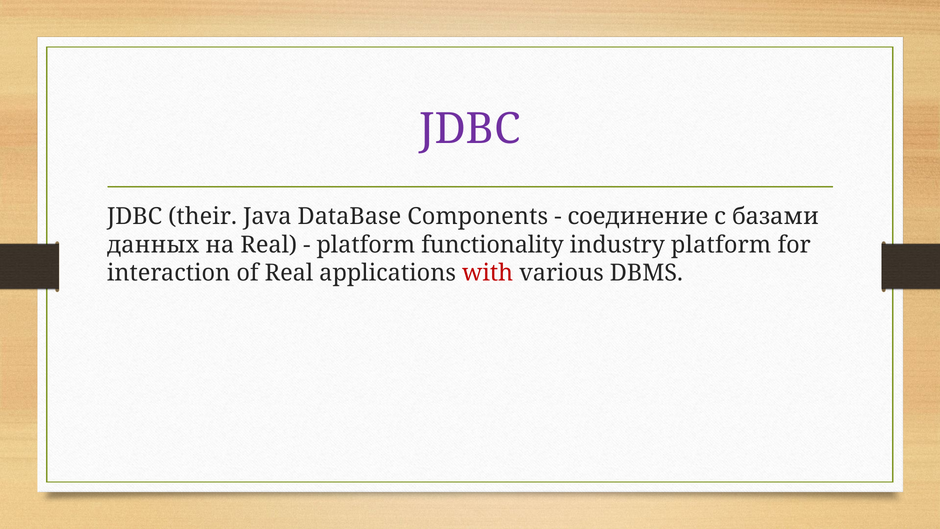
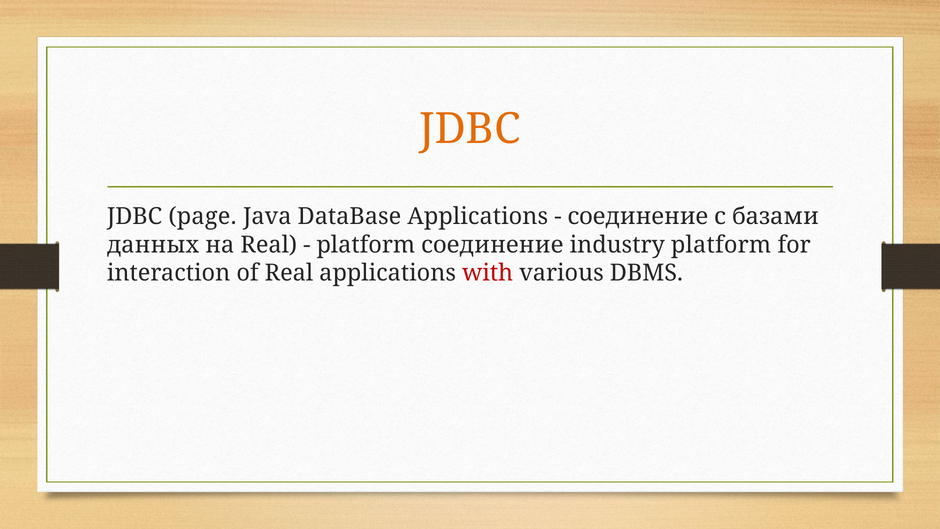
JDBC colour: purple -> orange (470, 129)
their: their -> page (203, 216)
DataBase Components: Components -> Applications (478, 216)
platform functionality: functionality -> соединение (492, 245)
